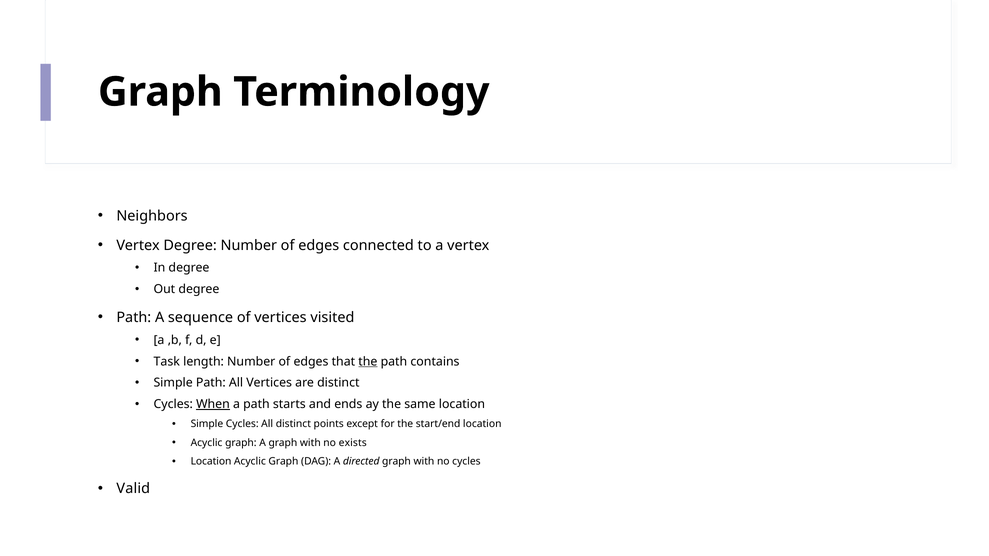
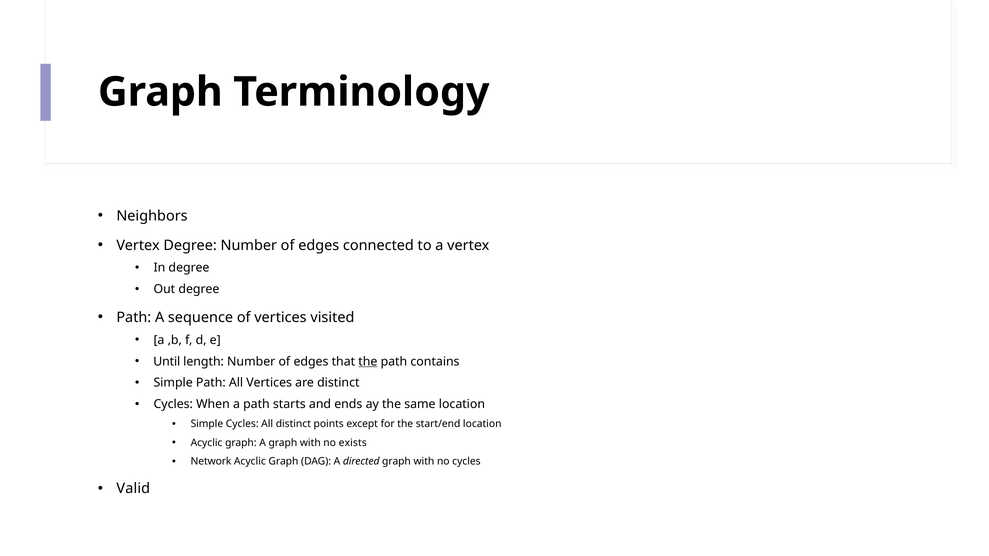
Task: Task -> Until (167, 362)
When underline: present -> none (213, 404)
Location: Location -> Network (211, 462)
